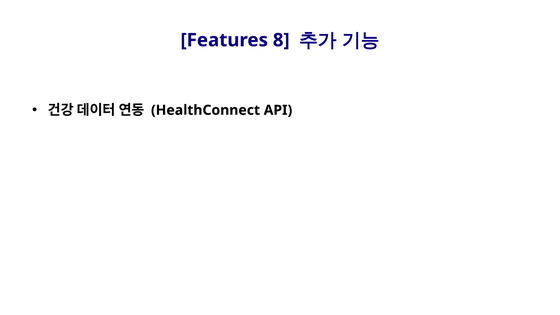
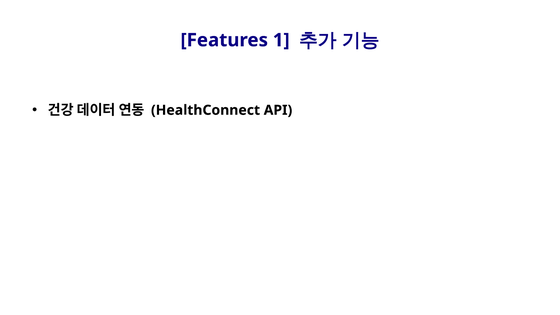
8: 8 -> 1 (281, 40)
